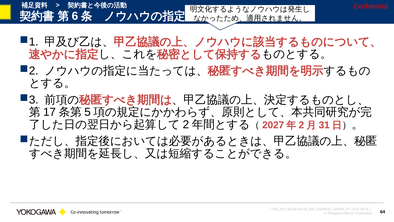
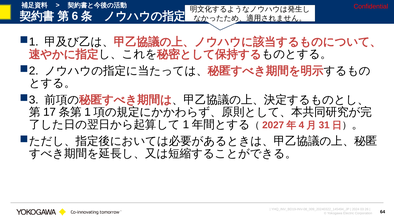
5: 5 -> 1 (88, 112)
2: 2 -> 1 (186, 124)
2: 2 -> 4 (301, 125)
